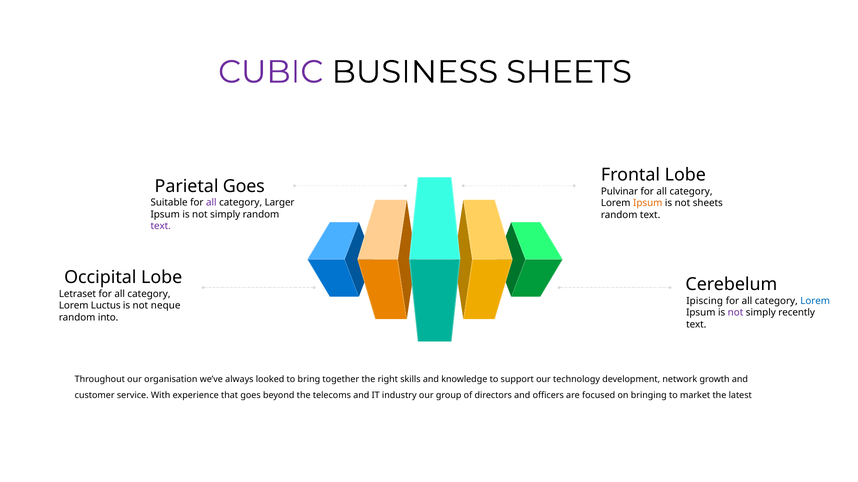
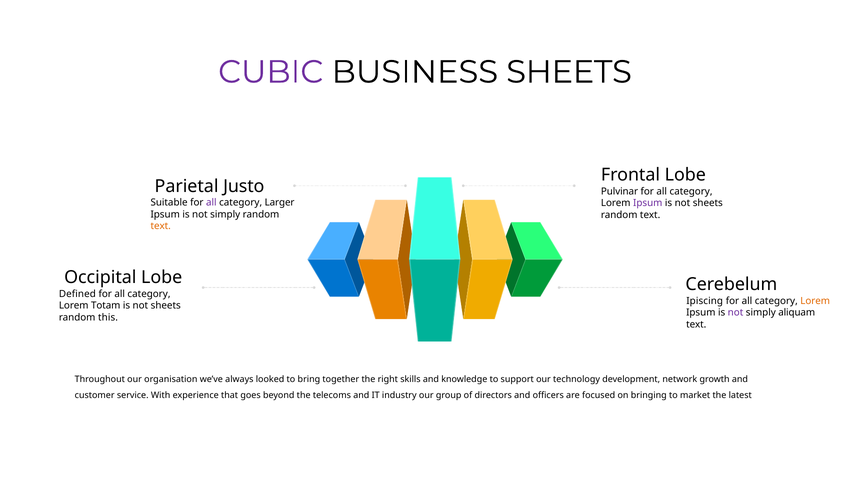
Parietal Goes: Goes -> Justo (244, 187)
Ipsum colour: orange -> purple (648, 203)
text colour: purple -> orange (161, 227)
Letraset: Letraset -> Defined (77, 294)
Lorem colour: blue -> orange (815, 301)
Luctus: Luctus -> Totam (106, 306)
neque: neque -> sheets (166, 306)
recently: recently -> aliquam (797, 313)
into: into -> this (108, 318)
